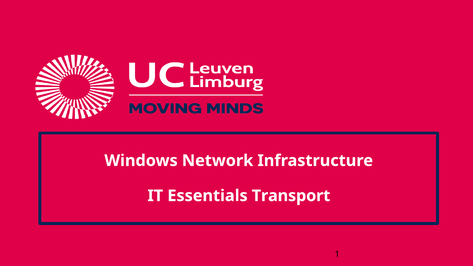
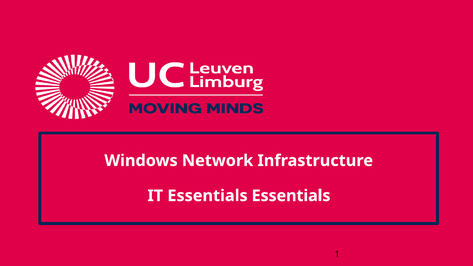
Essentials Transport: Transport -> Essentials (291, 196)
